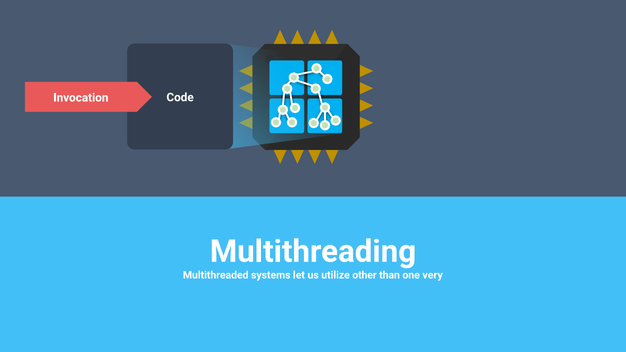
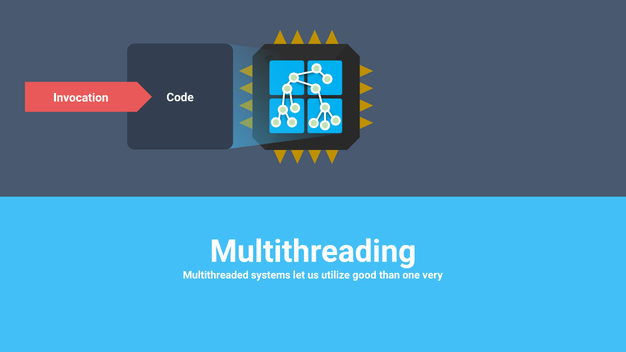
other: other -> good (364, 275)
